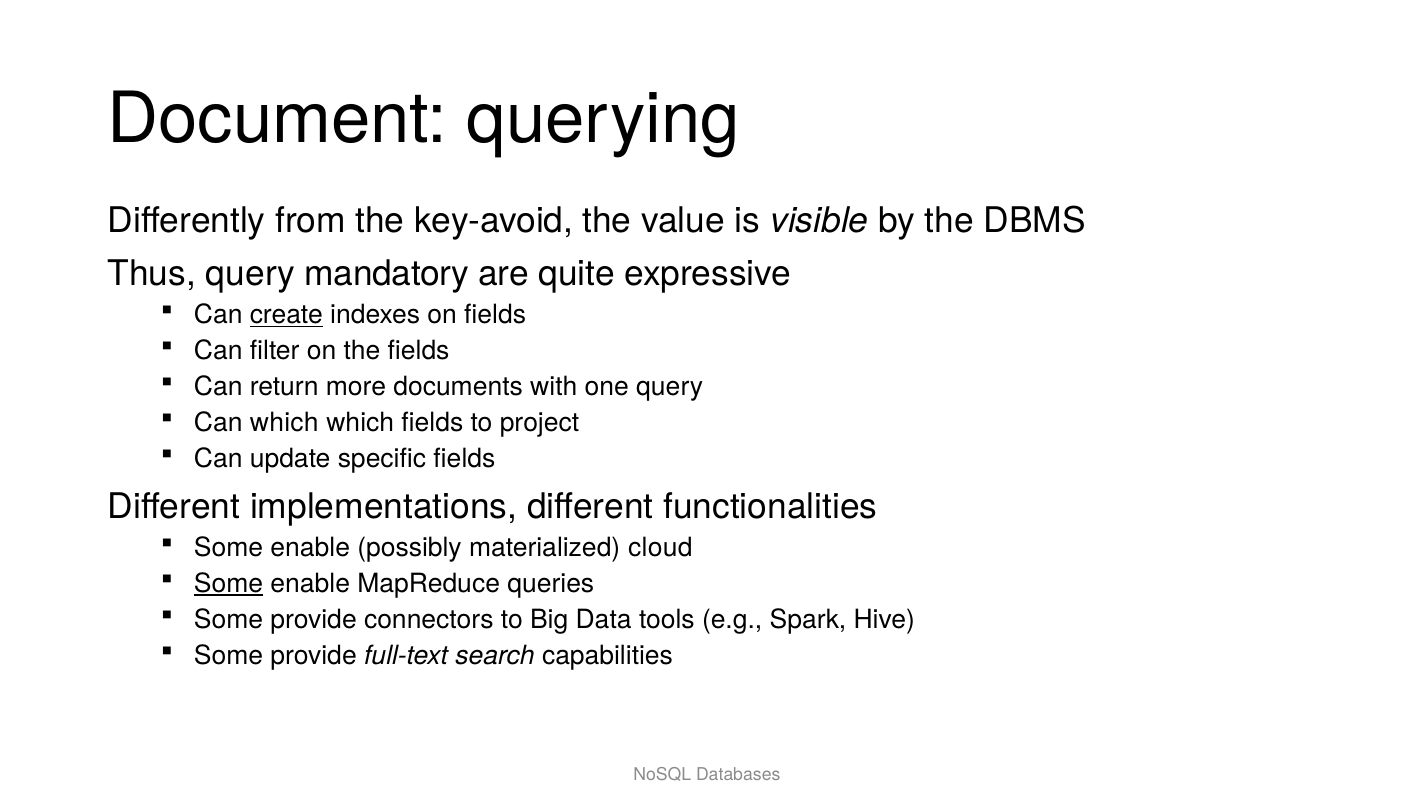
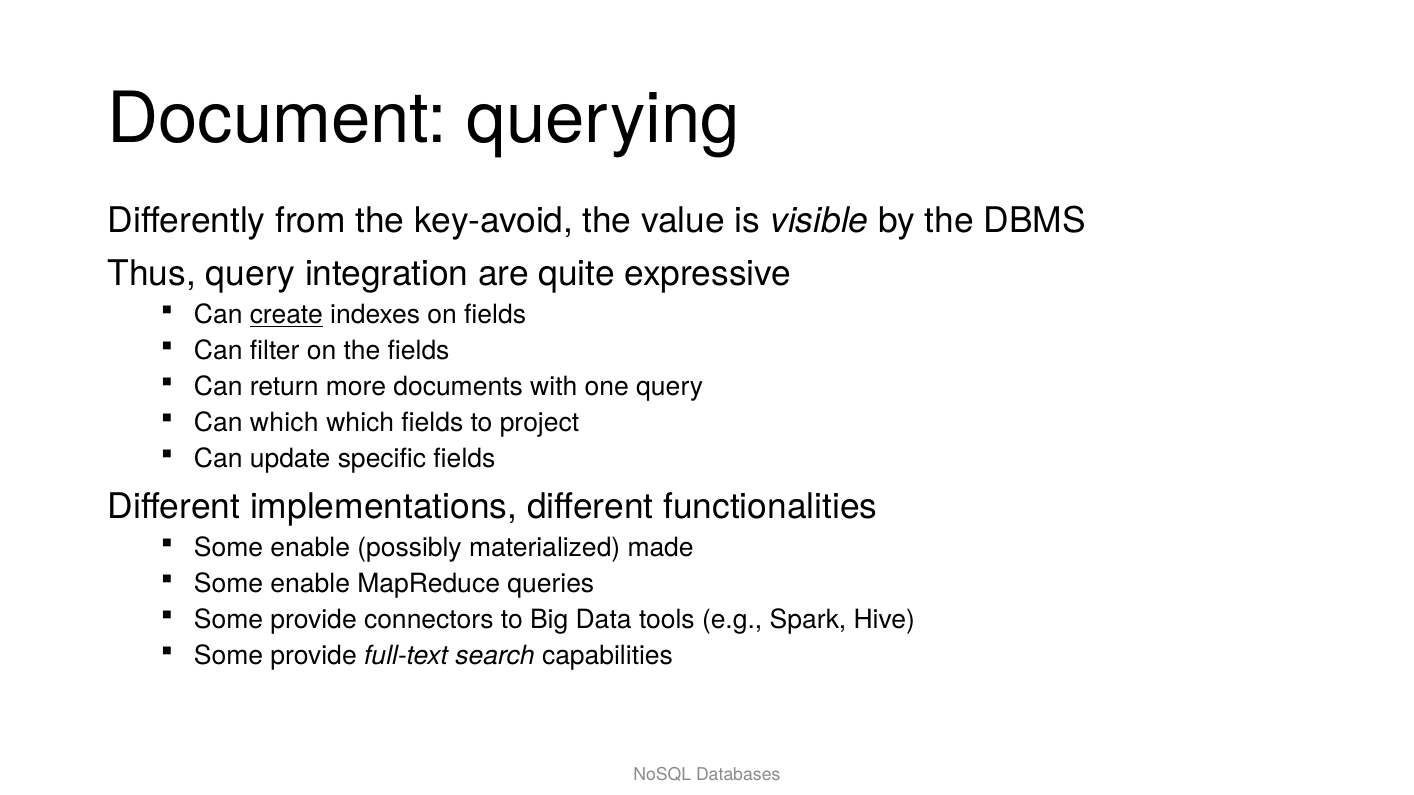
mandatory: mandatory -> integration (387, 274)
cloud: cloud -> made (661, 548)
Some underline: present -> none (229, 584)
